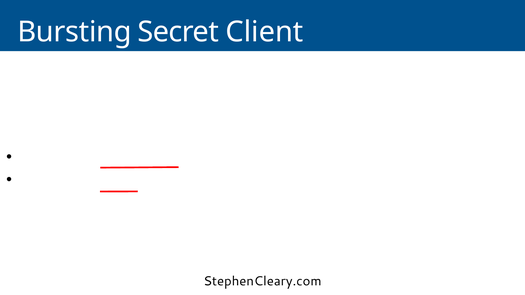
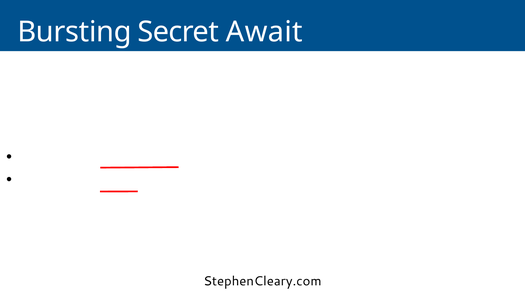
Client: Client -> Await (264, 32)
